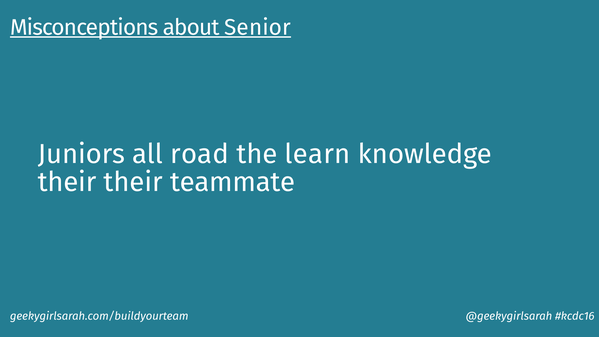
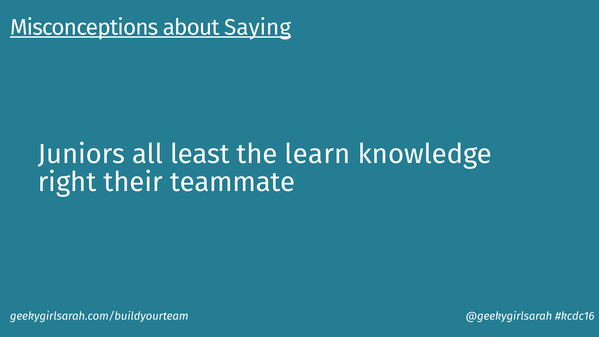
Senior: Senior -> Saying (258, 27)
road: road -> least (200, 154)
their: their -> right (67, 182)
